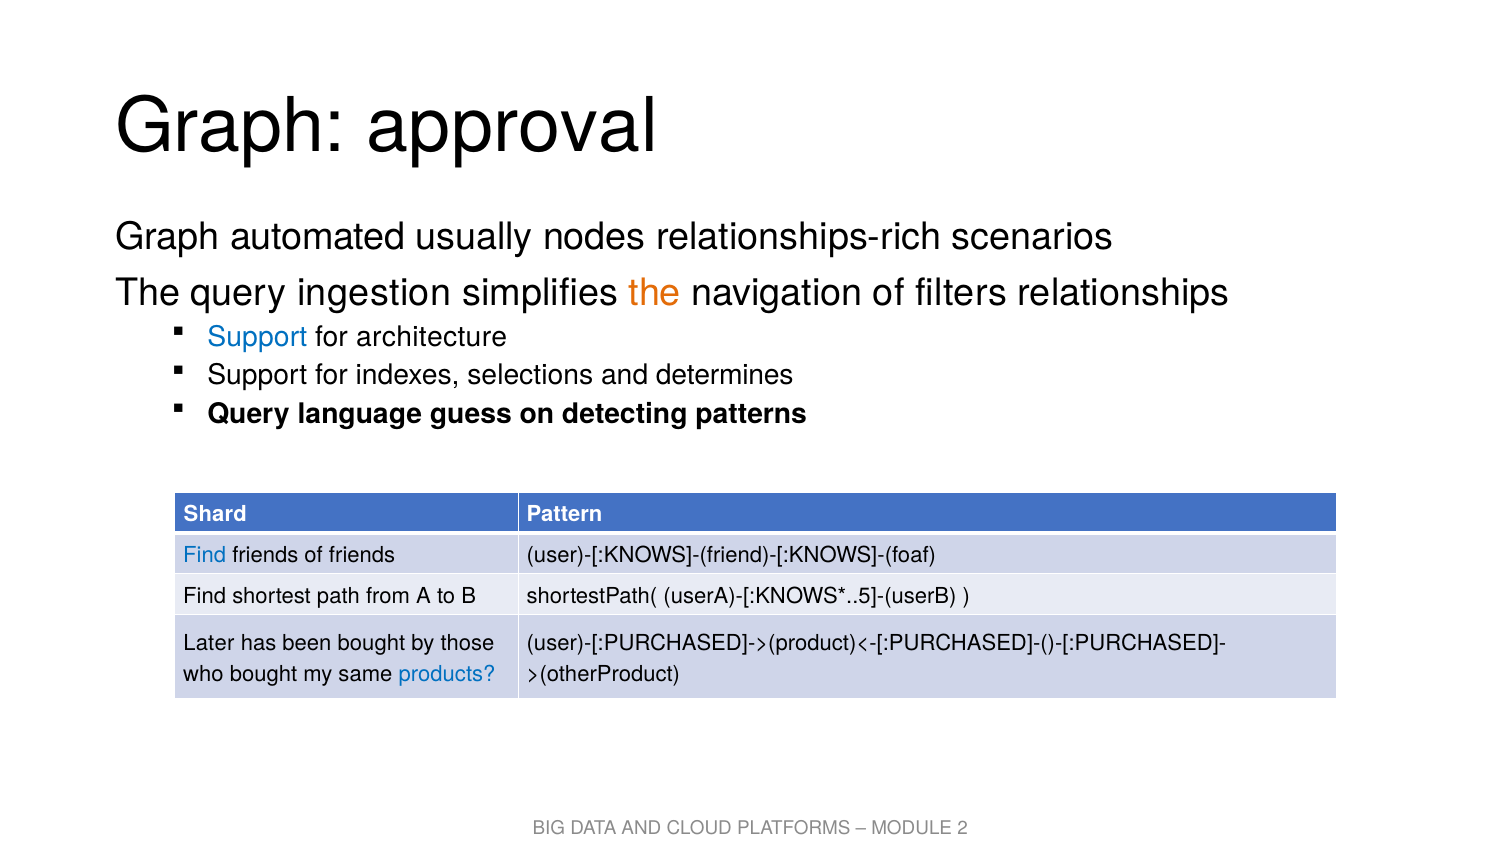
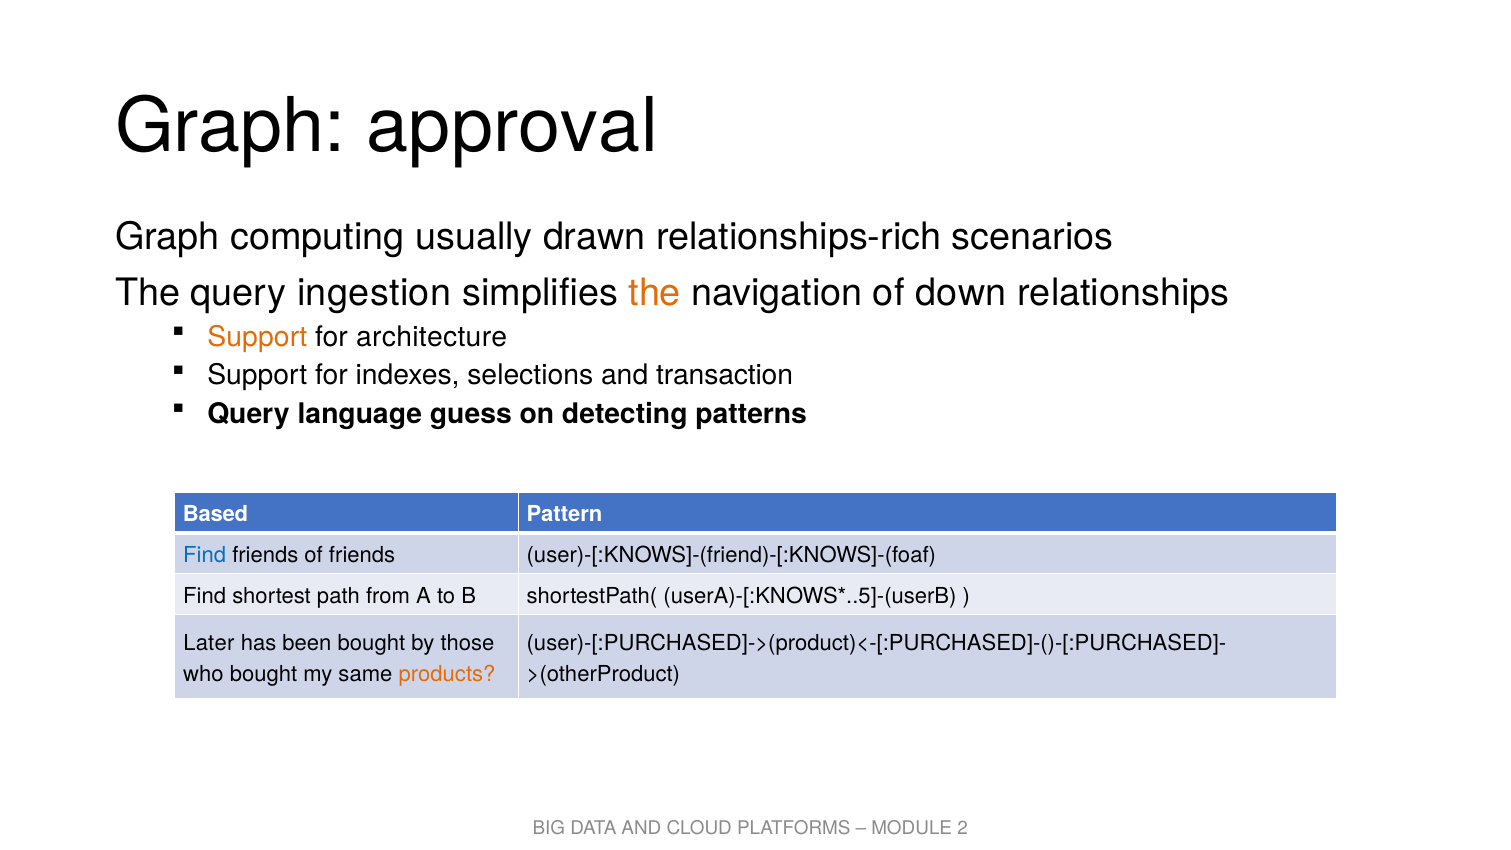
automated: automated -> computing (318, 237)
nodes: nodes -> drawn (594, 237)
filters: filters -> down (961, 293)
Support colour: blue -> orange (257, 337)
determines: determines -> transaction (725, 375)
Shard: Shard -> Based (216, 514)
products colour: blue -> orange (447, 674)
